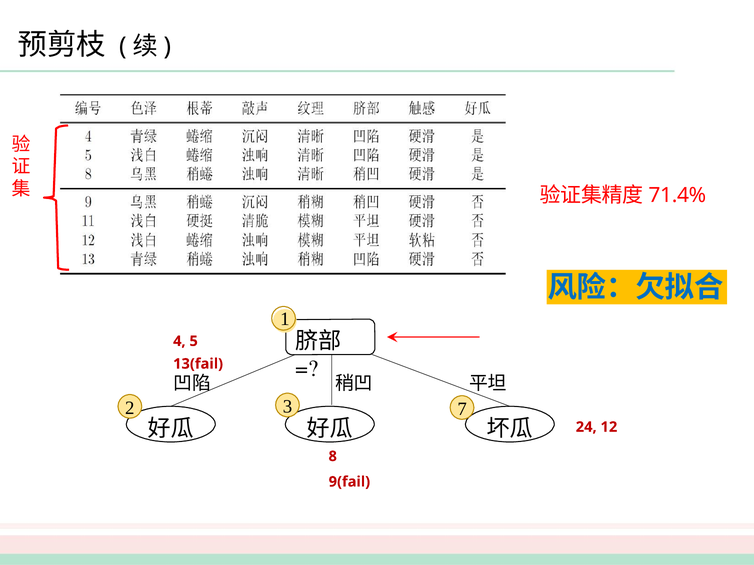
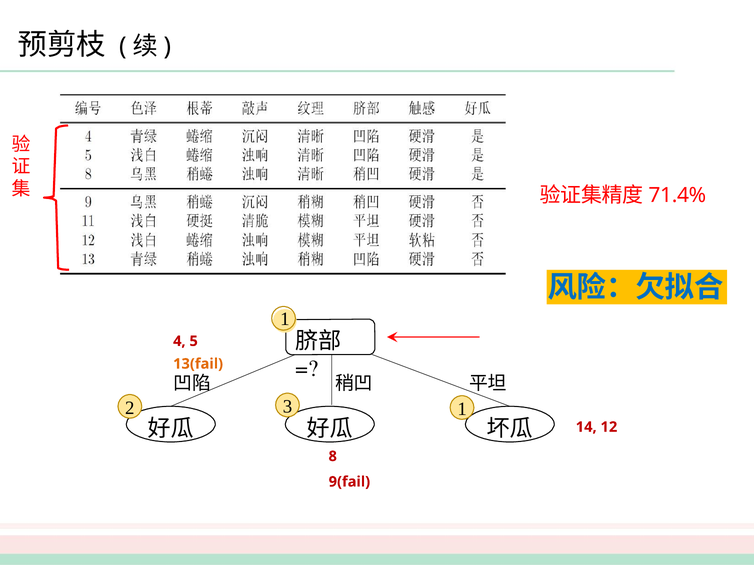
13(fail colour: red -> orange (198, 364)
3 7: 7 -> 1 (462, 410)
24: 24 -> 14 (586, 427)
